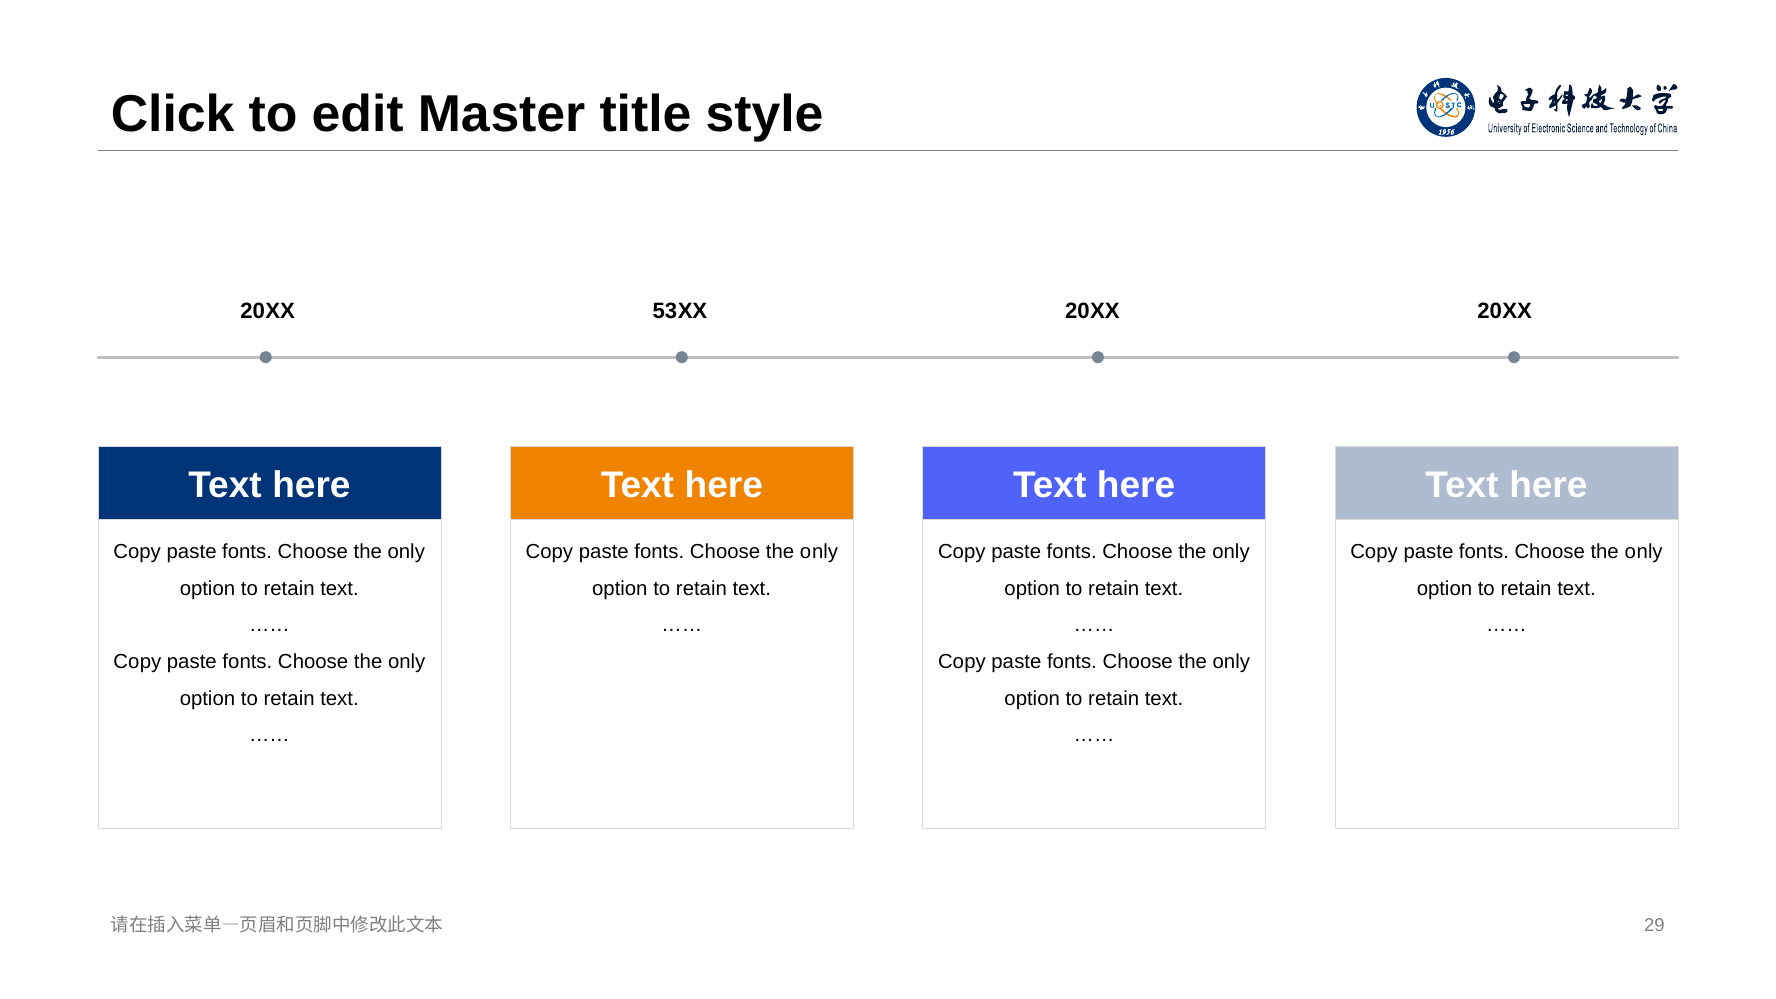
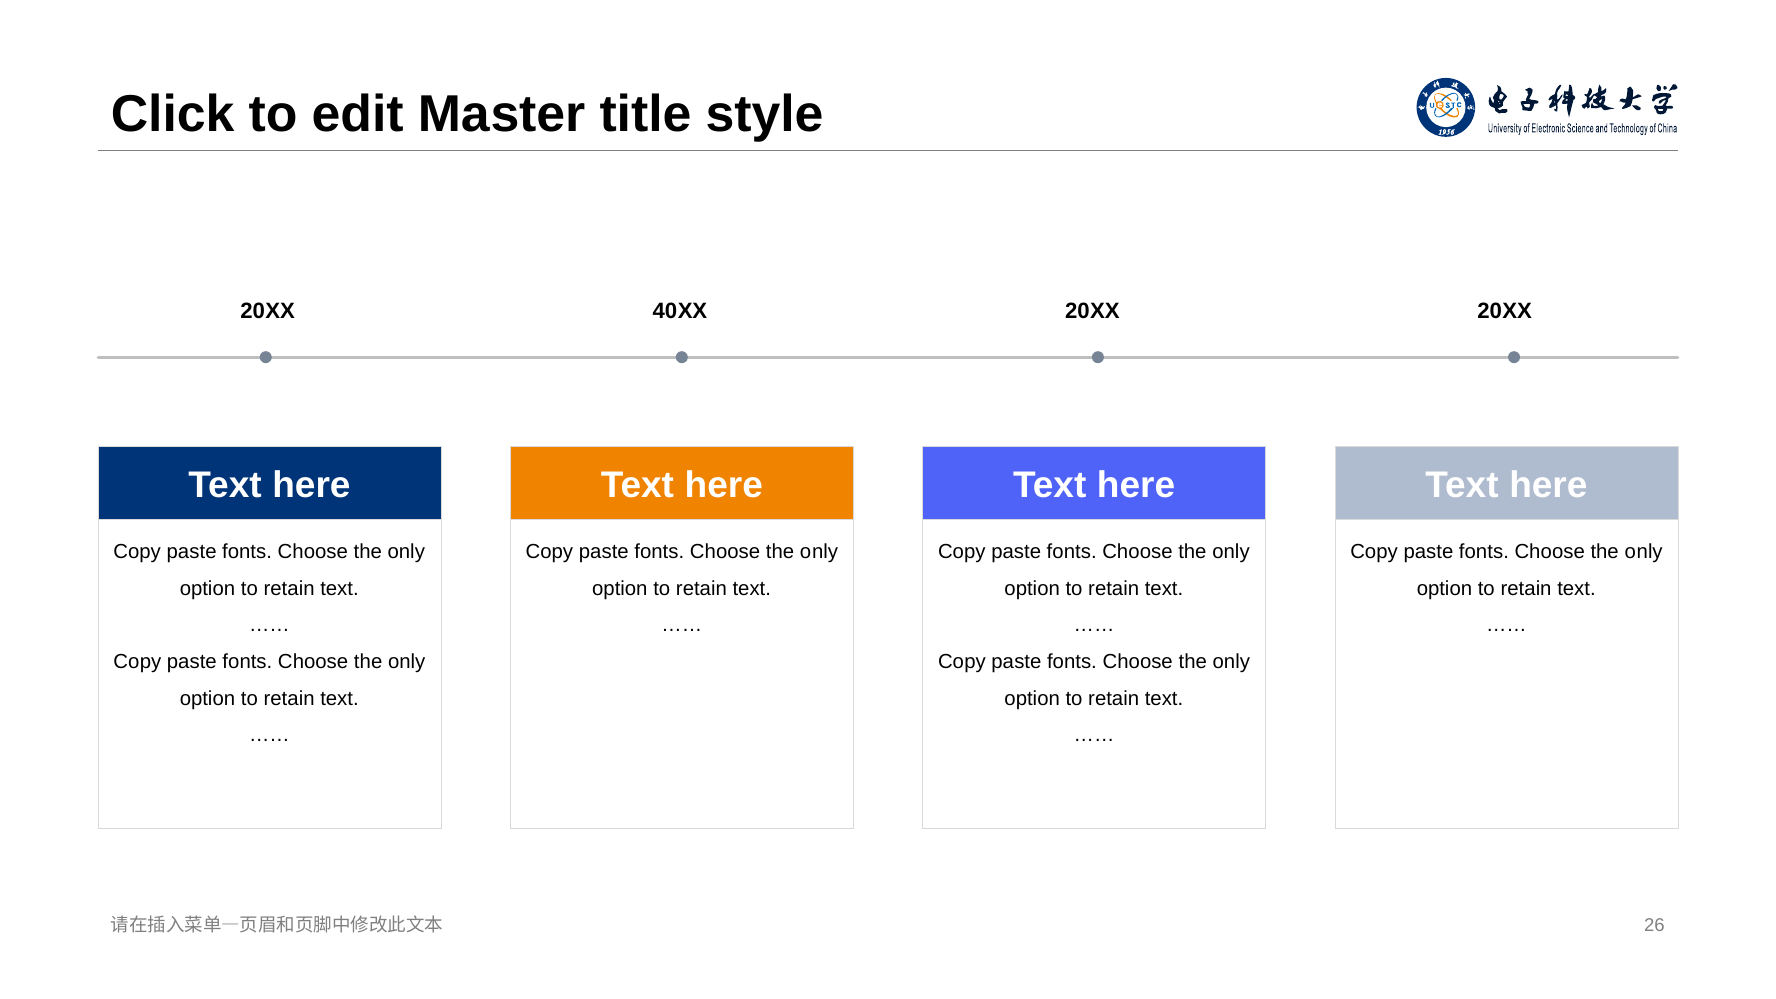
53: 53 -> 40 (665, 311)
29: 29 -> 26 (1654, 925)
